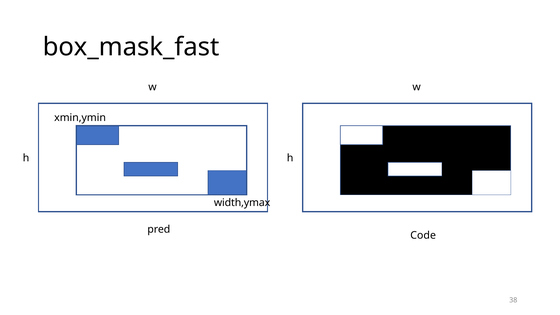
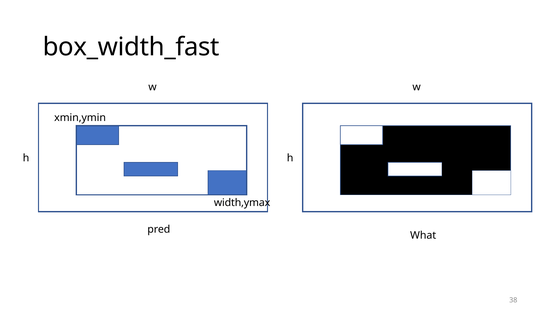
box_mask_fast: box_mask_fast -> box_width_fast (131, 47)
Code: Code -> What (423, 235)
